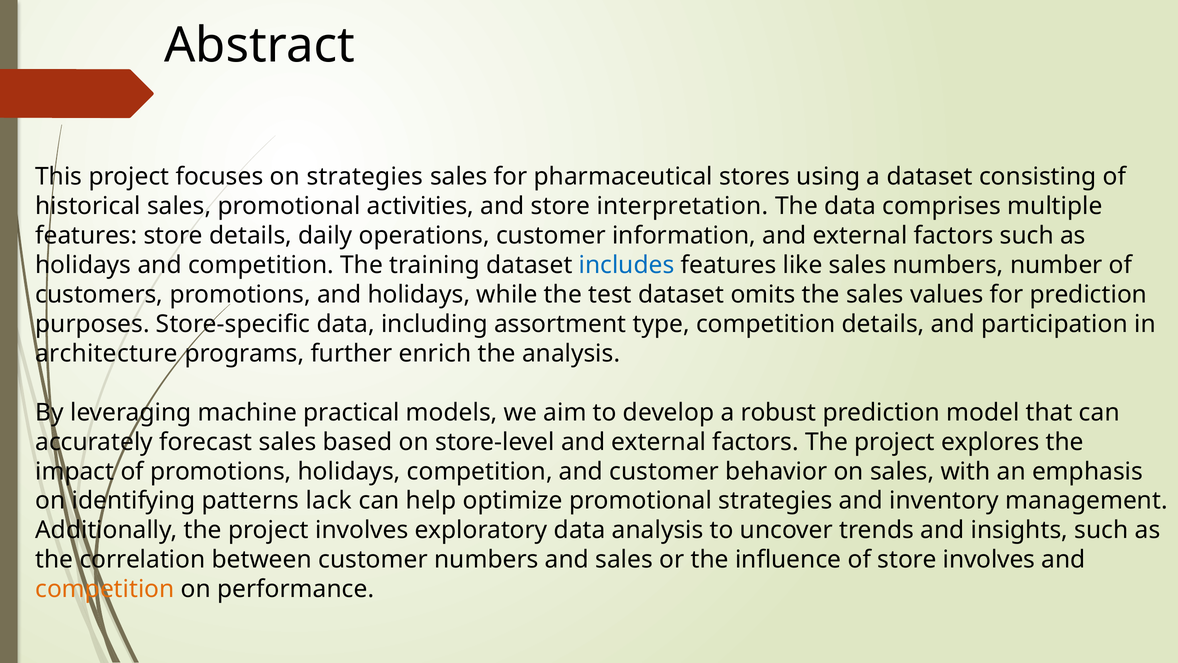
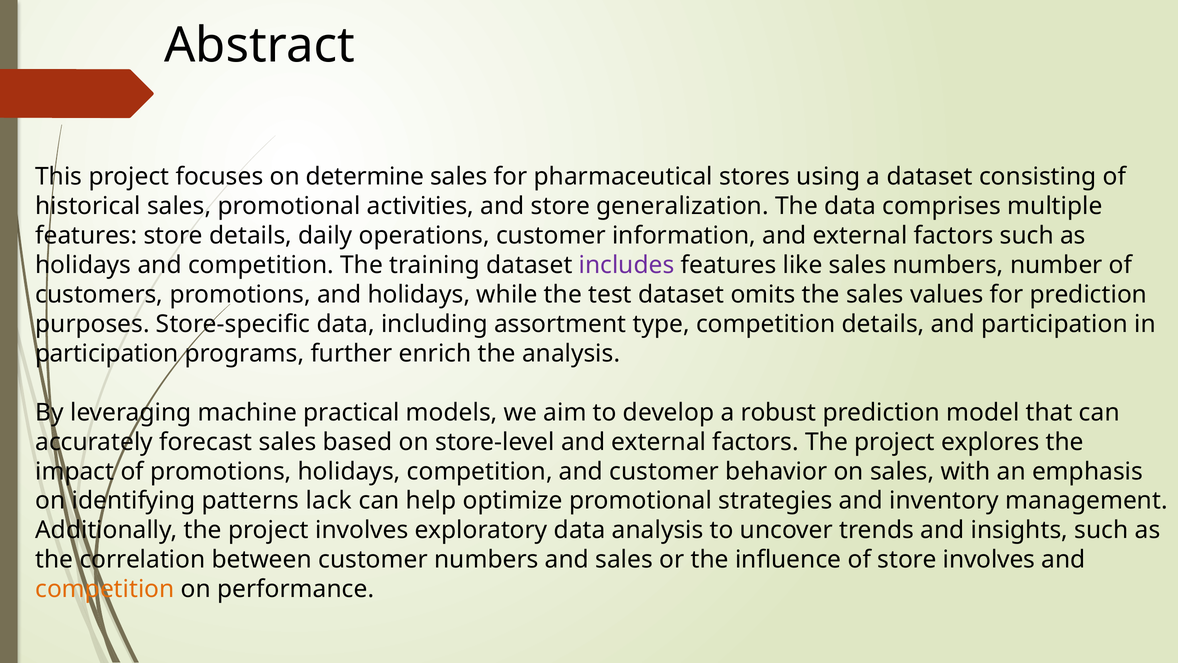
on strategies: strategies -> determine (365, 177)
interpretation: interpretation -> generalization (683, 206)
includes colour: blue -> purple (627, 265)
architecture: architecture -> participation (107, 353)
